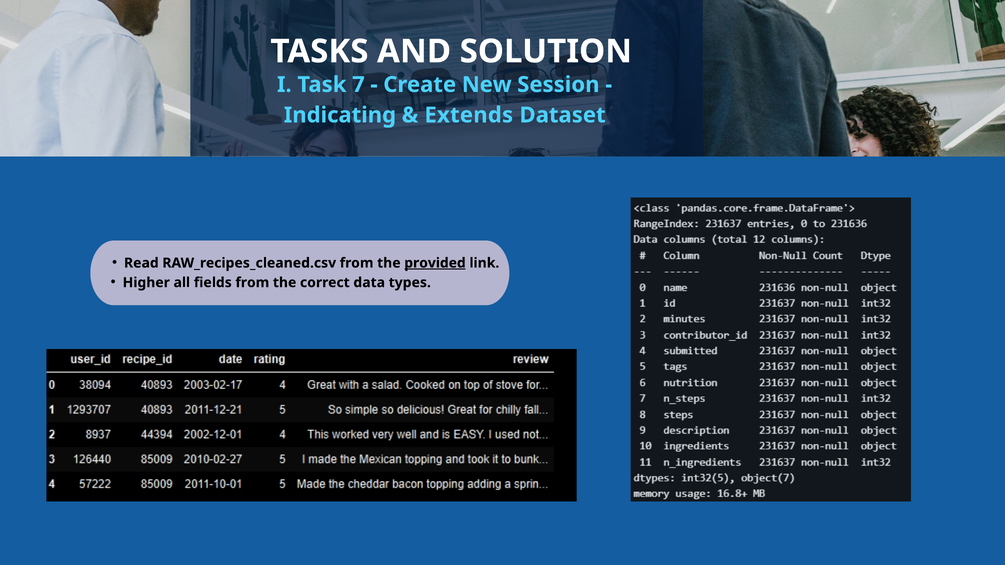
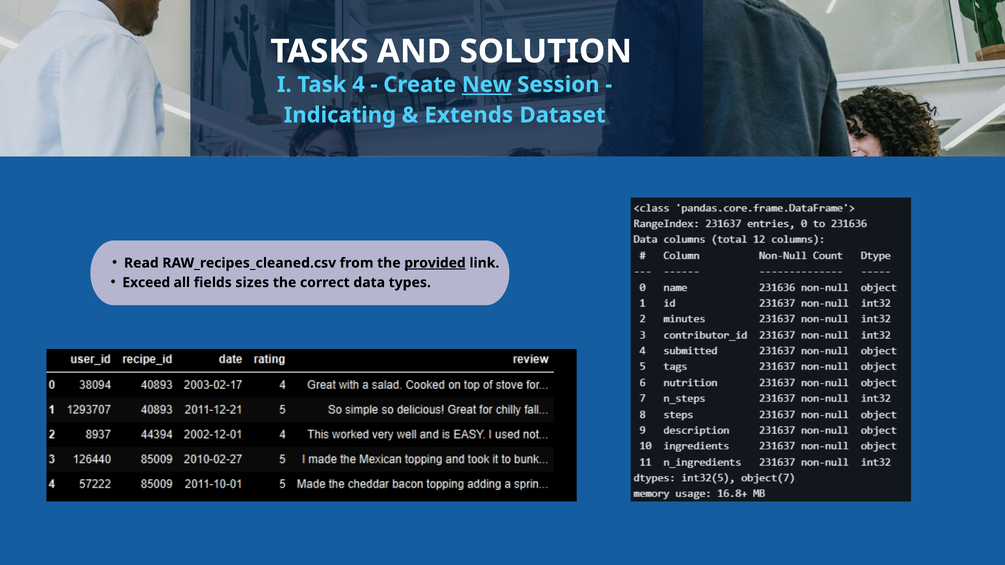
7: 7 -> 4 (358, 85)
New underline: none -> present (487, 85)
Higher: Higher -> Exceed (146, 283)
fields from: from -> sizes (252, 283)
